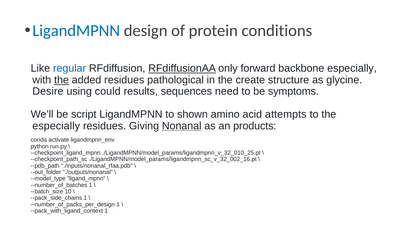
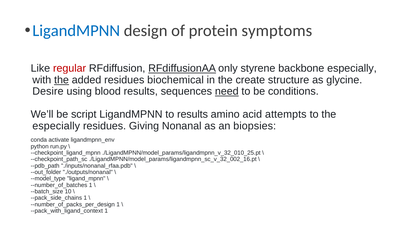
conditions: conditions -> symptoms (277, 31)
regular colour: blue -> red (70, 68)
forward: forward -> styrene (258, 68)
pathological: pathological -> biochemical (176, 80)
could: could -> blood (108, 91)
need underline: none -> present (227, 91)
symptoms: symptoms -> conditions (293, 91)
to shown: shown -> results (193, 114)
Nonanal underline: present -> none (182, 126)
products: products -> biopsies (255, 126)
